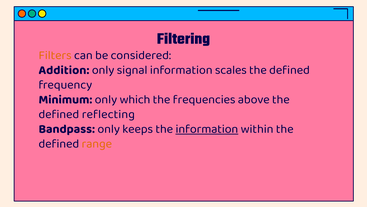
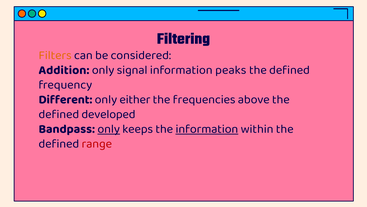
scales: scales -> peaks (231, 70)
Minimum: Minimum -> Different (65, 99)
which: which -> either (135, 99)
reflecting: reflecting -> developed (108, 114)
only underline: none -> present (109, 128)
range colour: orange -> red (97, 143)
